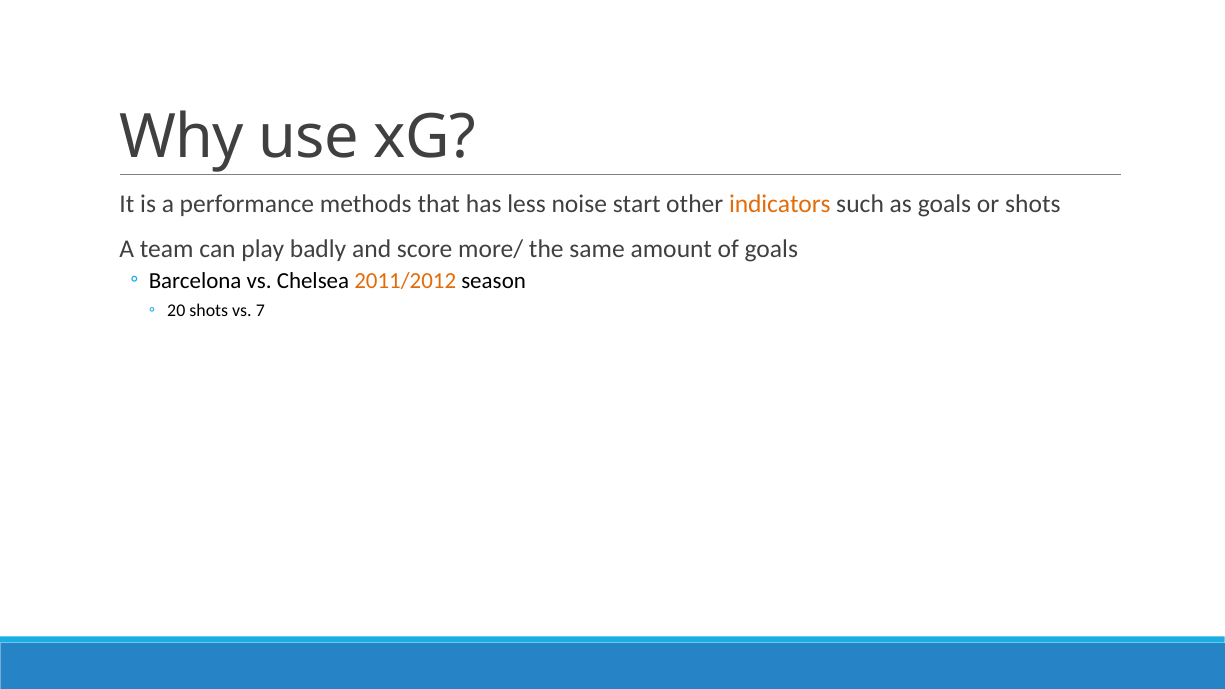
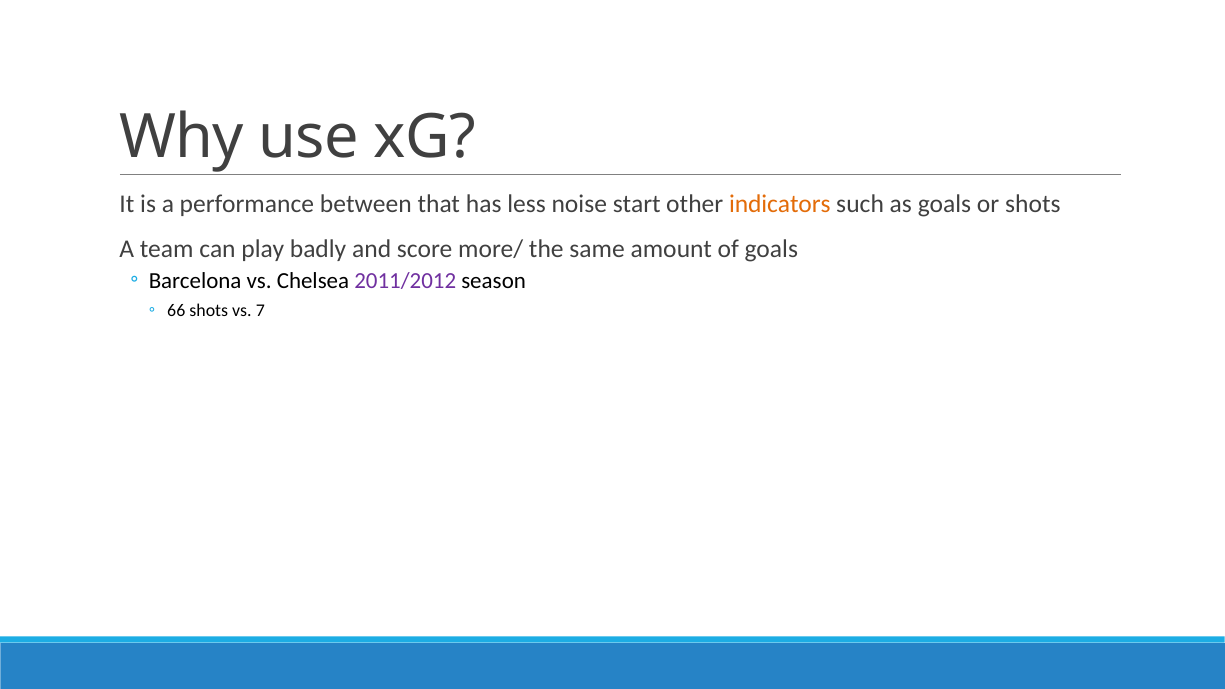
methods: methods -> between (366, 204)
2011/2012 colour: orange -> purple (405, 280)
20: 20 -> 66 (176, 310)
